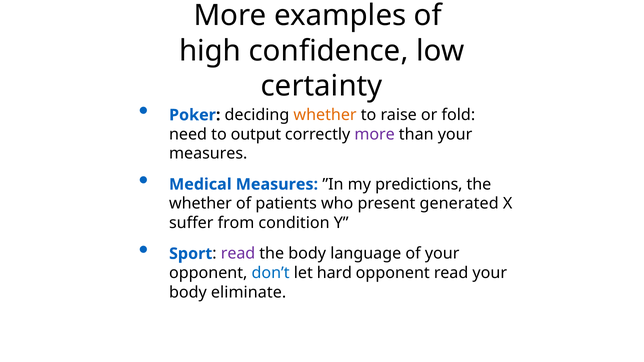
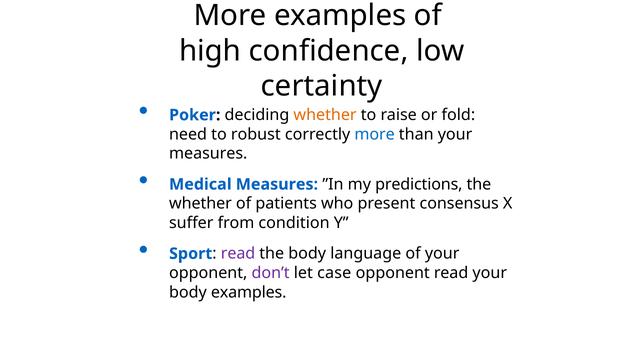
output: output -> robust (256, 134)
more colour: purple -> blue (375, 134)
generated: generated -> consensus (459, 204)
don’t colour: blue -> purple (271, 273)
hard: hard -> case (334, 273)
body eliminate: eliminate -> examples (249, 292)
